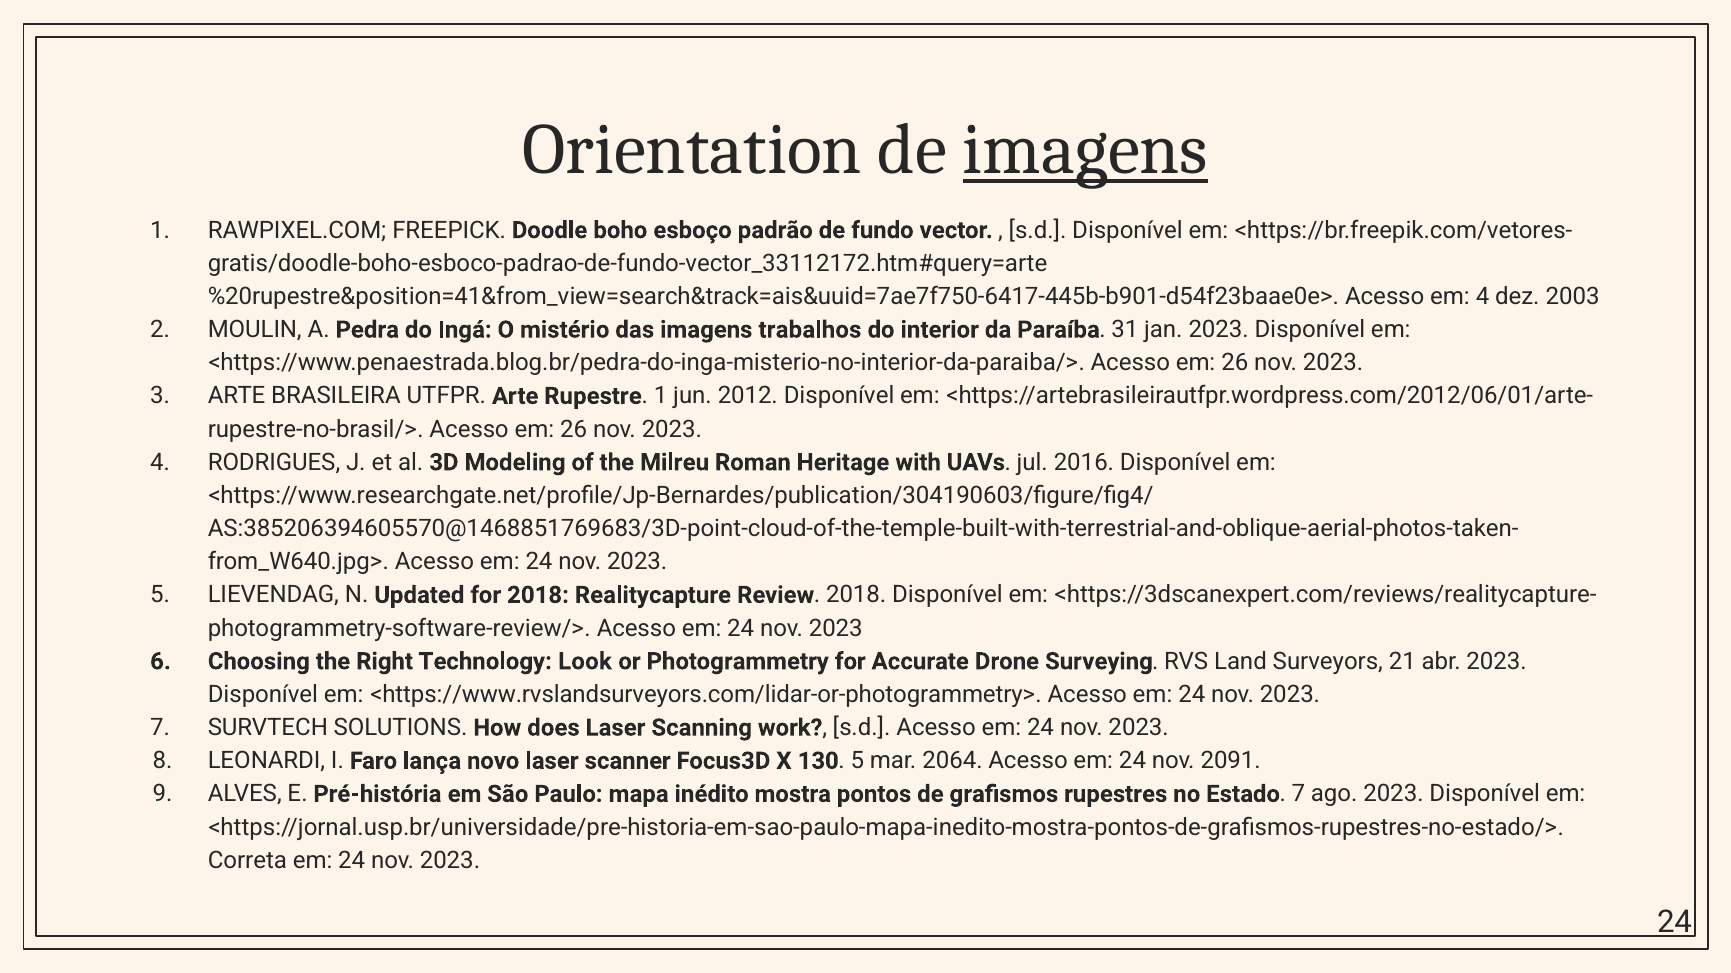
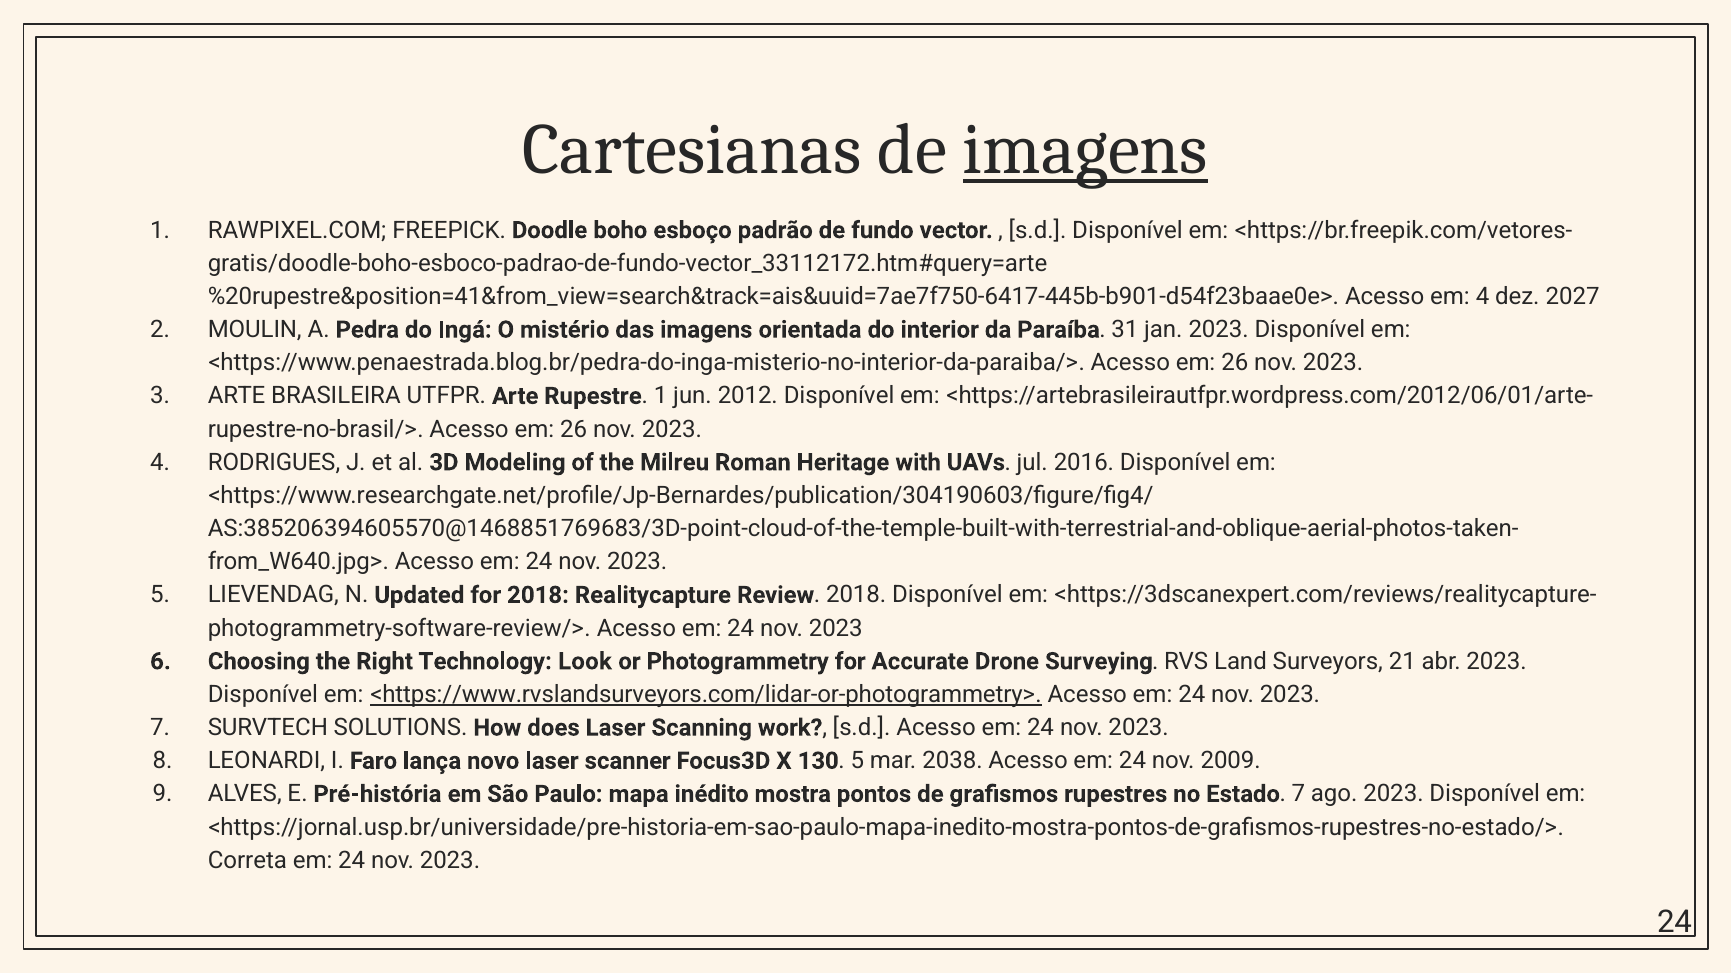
Orientation: Orientation -> Cartesianas (692, 150)
2003: 2003 -> 2027 (1573, 297)
trabalhos: trabalhos -> orientada (810, 330)
<https://www.rvslandsurveyors.com/lidar-or-photogrammetry> underline: none -> present (706, 695)
2064: 2064 -> 2038 (953, 761)
2091: 2091 -> 2009 (1231, 761)
